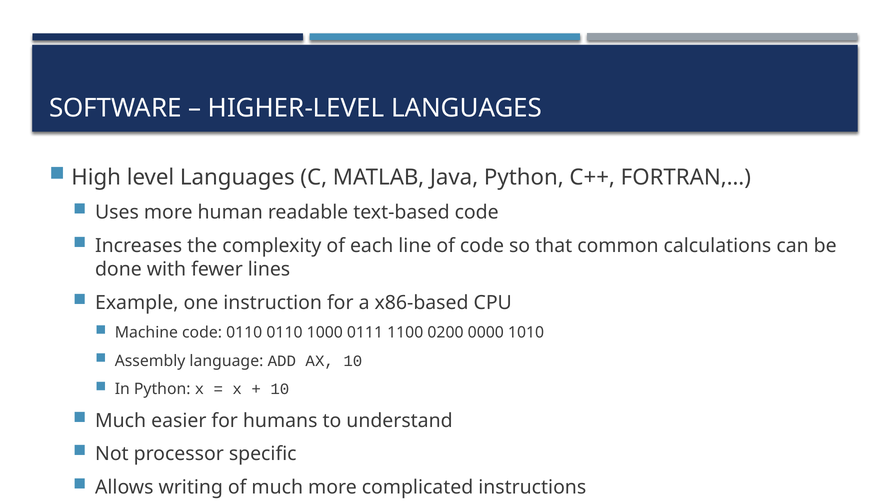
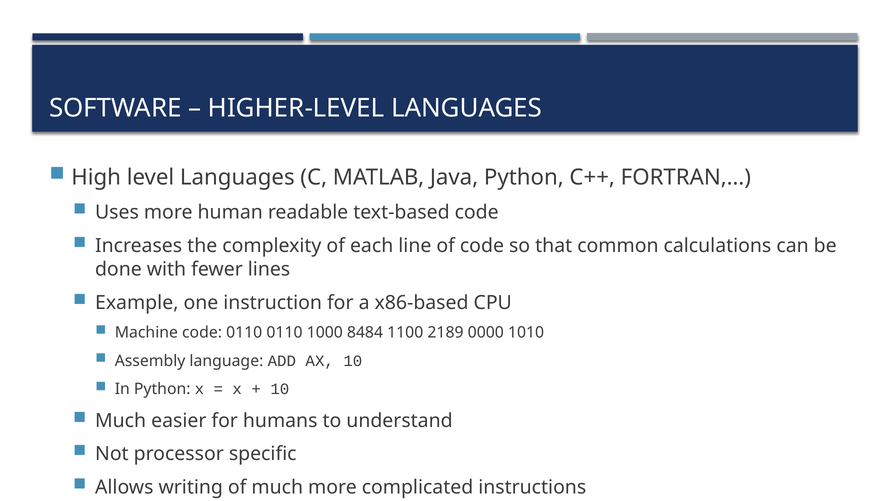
0111: 0111 -> 8484 (365, 333)
0200: 0200 -> 2189 (446, 333)
